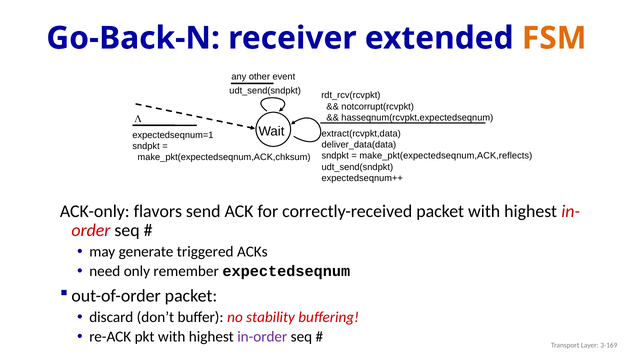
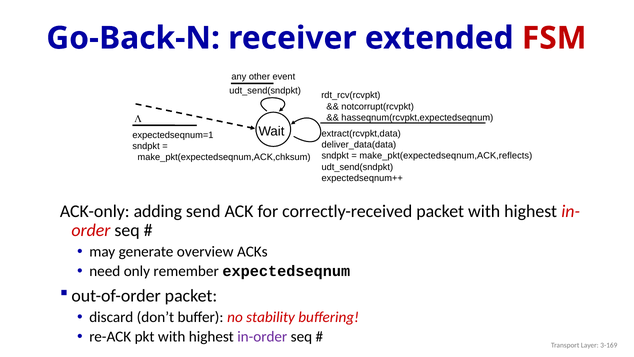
FSM colour: orange -> red (554, 38)
flavors: flavors -> adding (158, 211)
triggered: triggered -> overview (205, 251)
